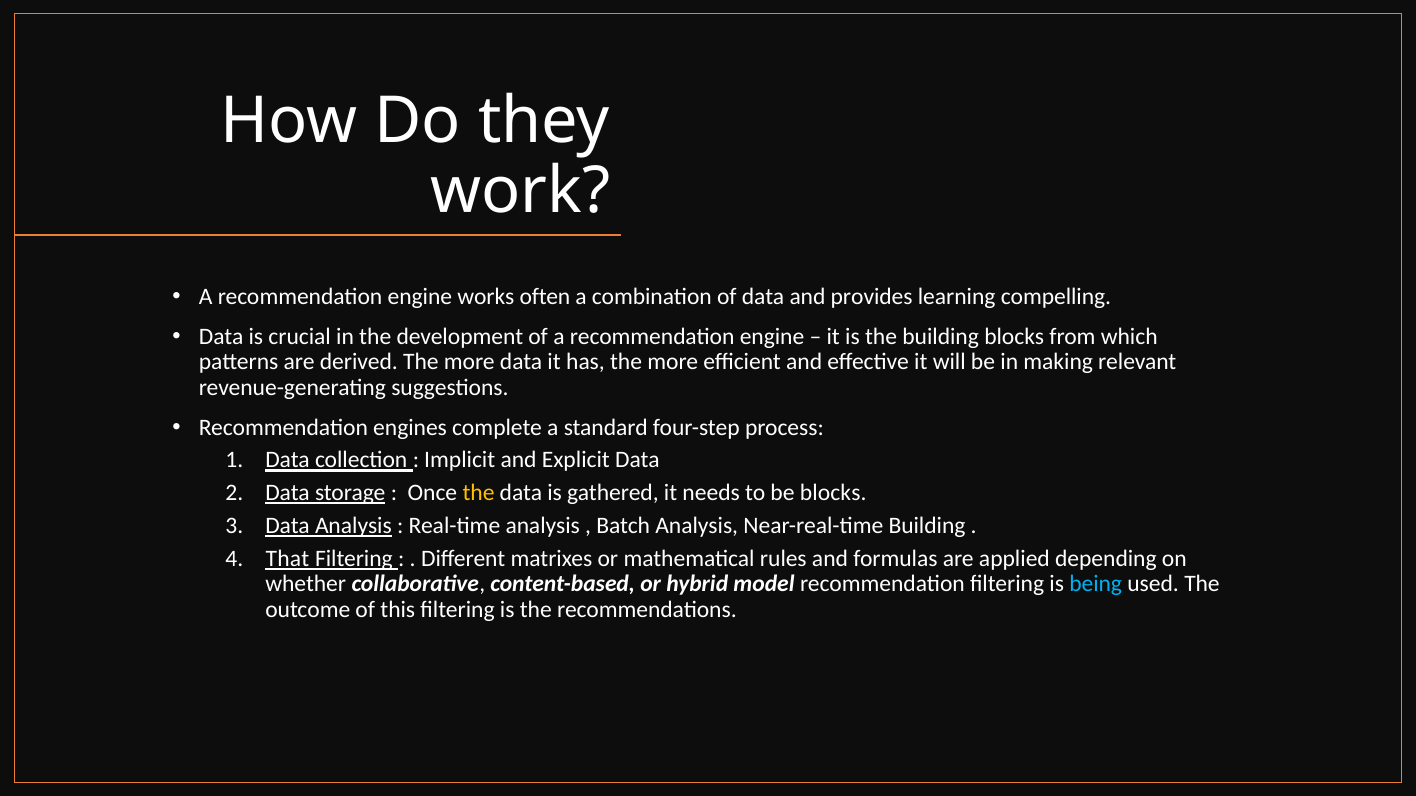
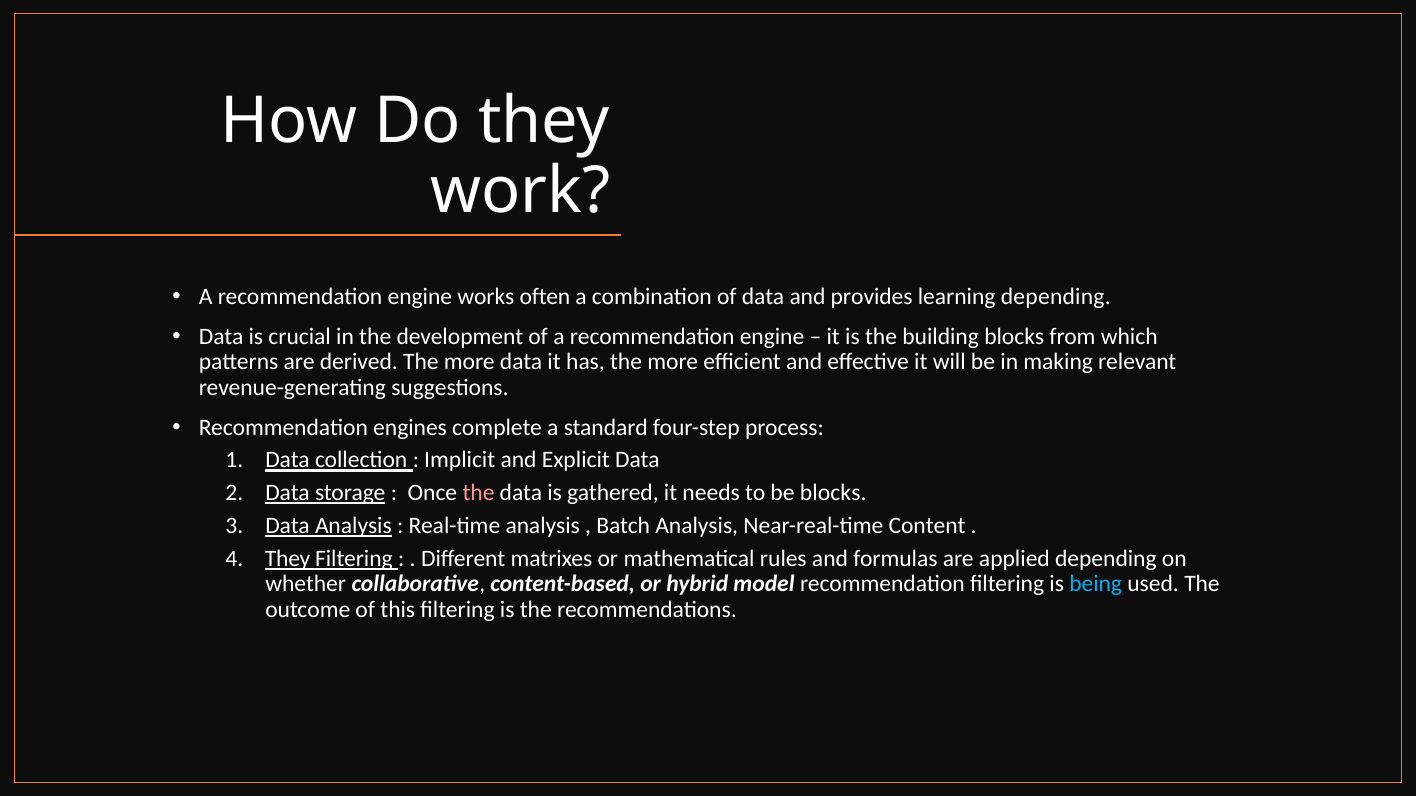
learning compelling: compelling -> depending (1056, 297)
the colour: yellow -> pink (479, 493)
Near-real-time Building: Building -> Content (927, 526)
That: That -> They (288, 559)
